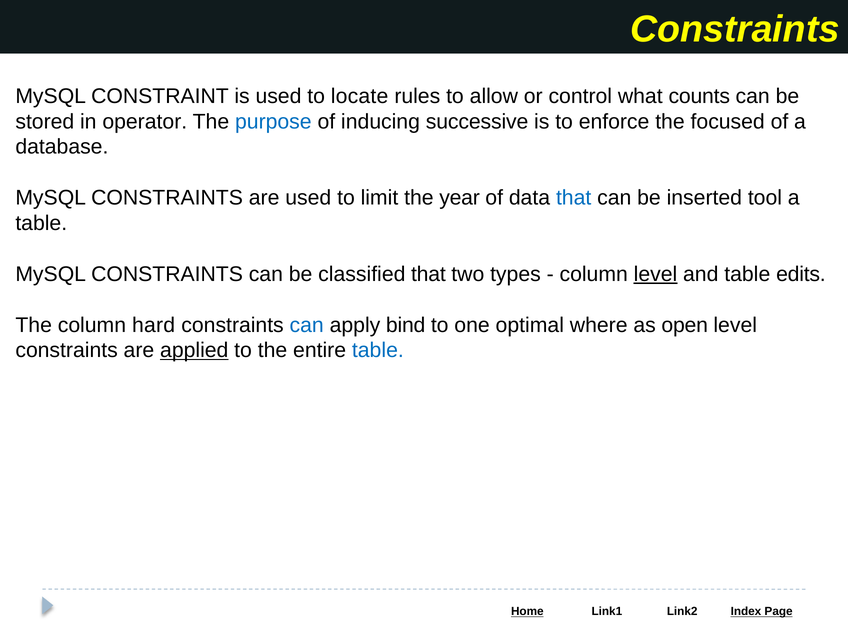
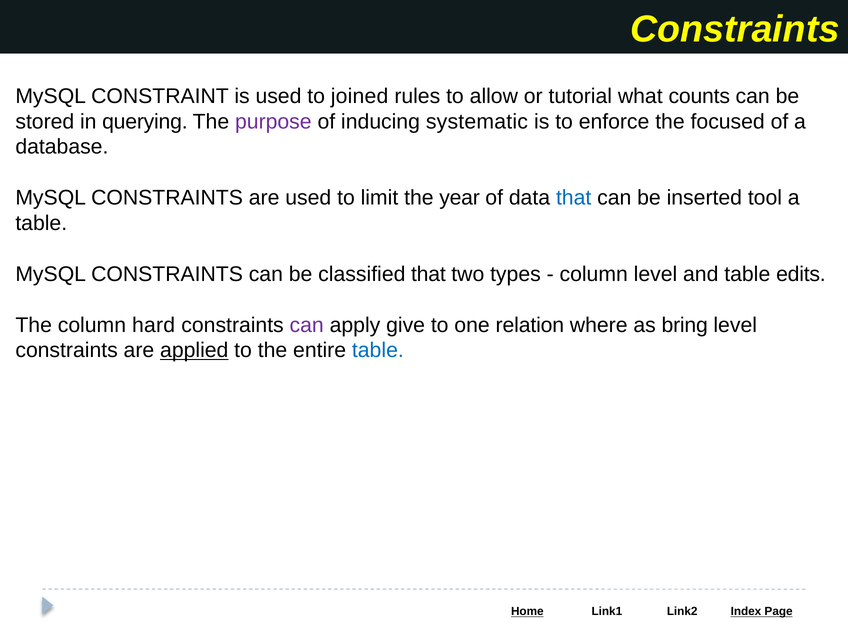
locate: locate -> joined (360, 96)
control: control -> tutorial (580, 96)
operator: operator -> querying (145, 122)
purpose colour: blue -> purple (273, 122)
successive: successive -> systematic (477, 122)
level underline: present -> none (655, 274)
can colour: blue -> purple (307, 325)
bind: bind -> give (406, 325)
optimal: optimal -> relation (530, 325)
open: open -> bring (685, 325)
